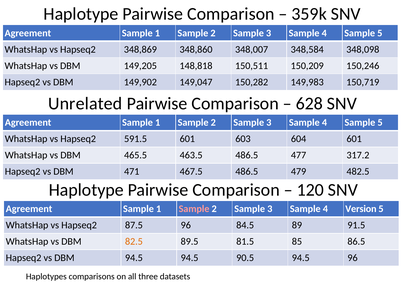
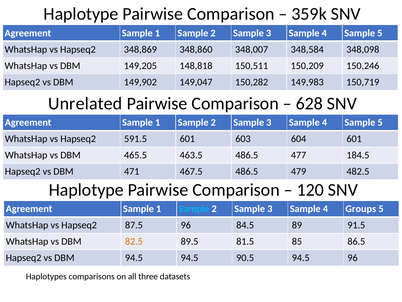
317.2: 317.2 -> 184.5 (358, 155)
Sample colour: pink -> light blue (194, 209)
Version: Version -> Groups (361, 209)
